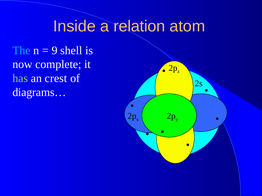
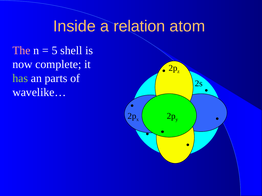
The colour: light blue -> pink (21, 51)
9: 9 -> 5 (55, 51)
crest: crest -> parts (56, 78)
diagrams…: diagrams… -> wavelike… (39, 92)
